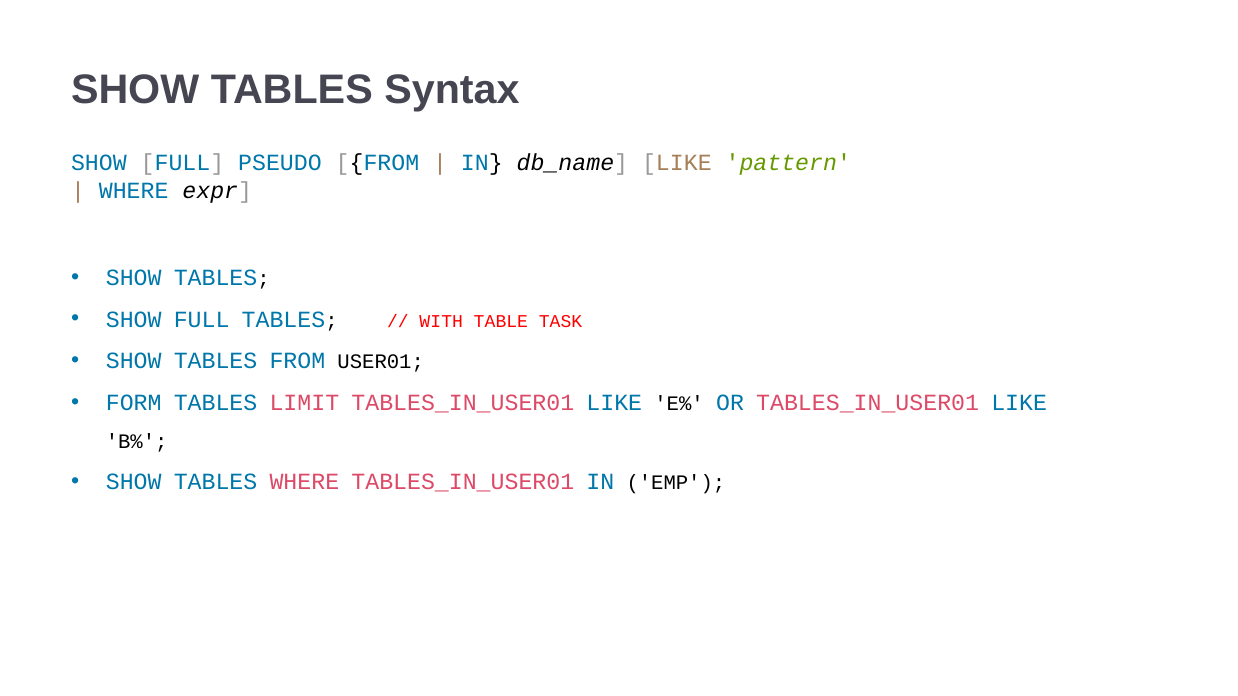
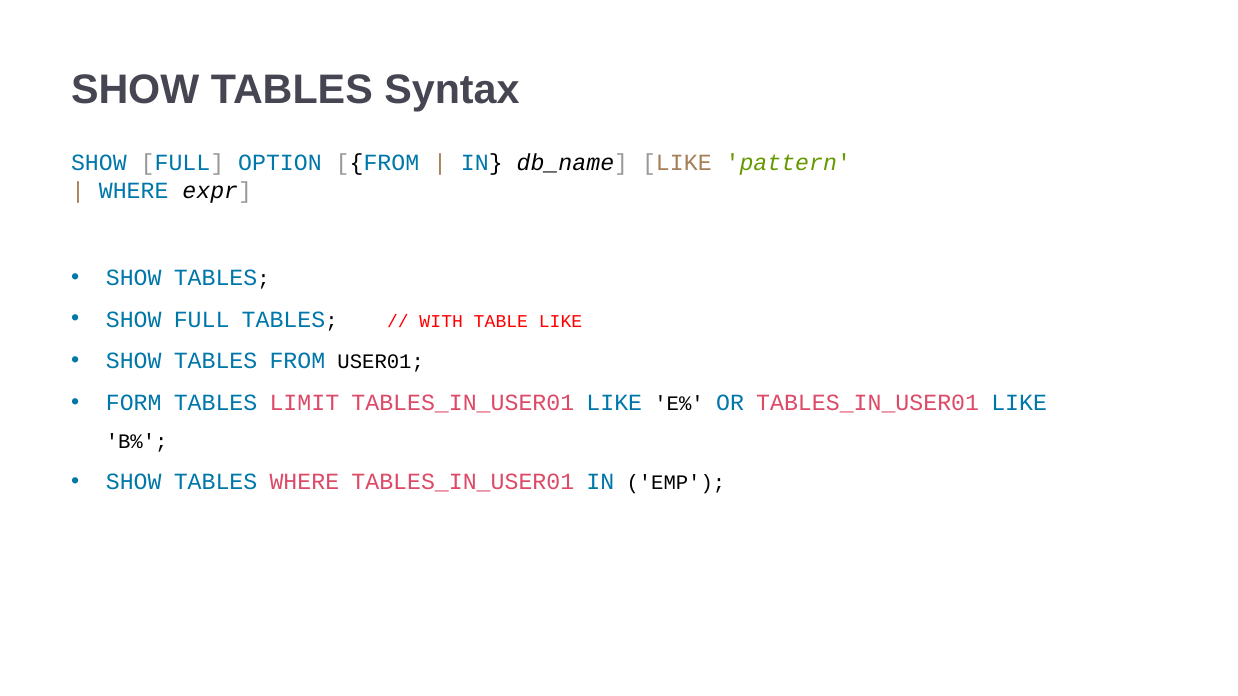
PSEUDO: PSEUDO -> OPTION (280, 163)
TABLE TASK: TASK -> LIKE (561, 321)
